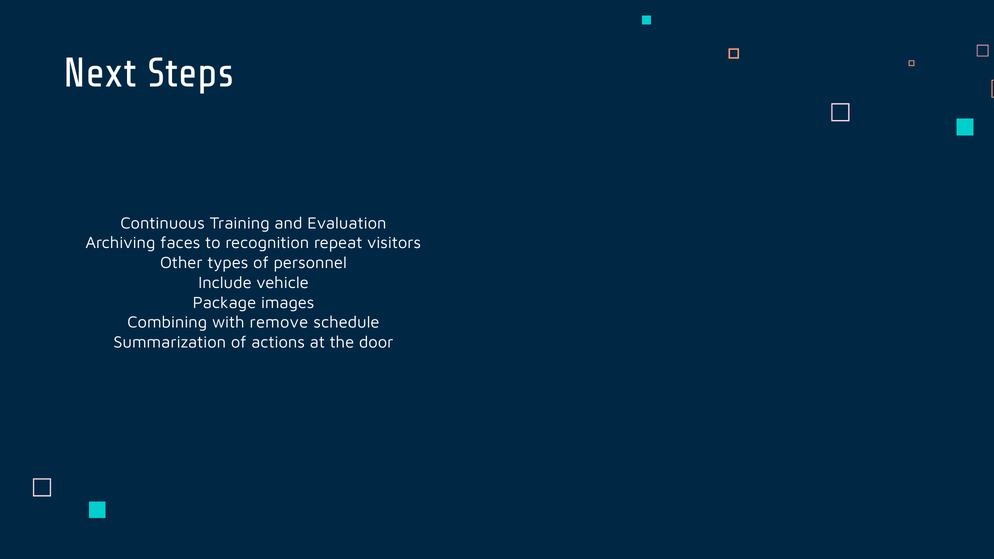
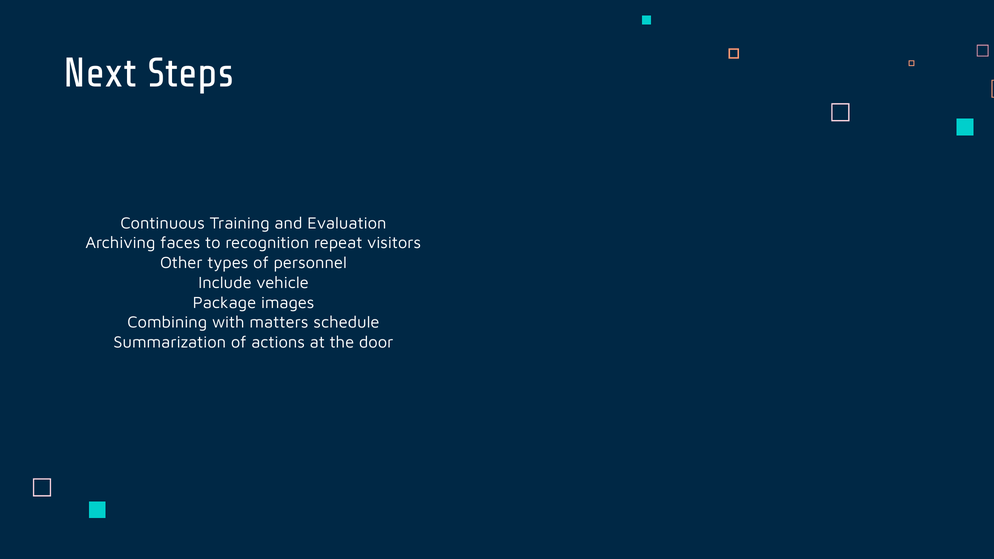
remove: remove -> matters (279, 323)
